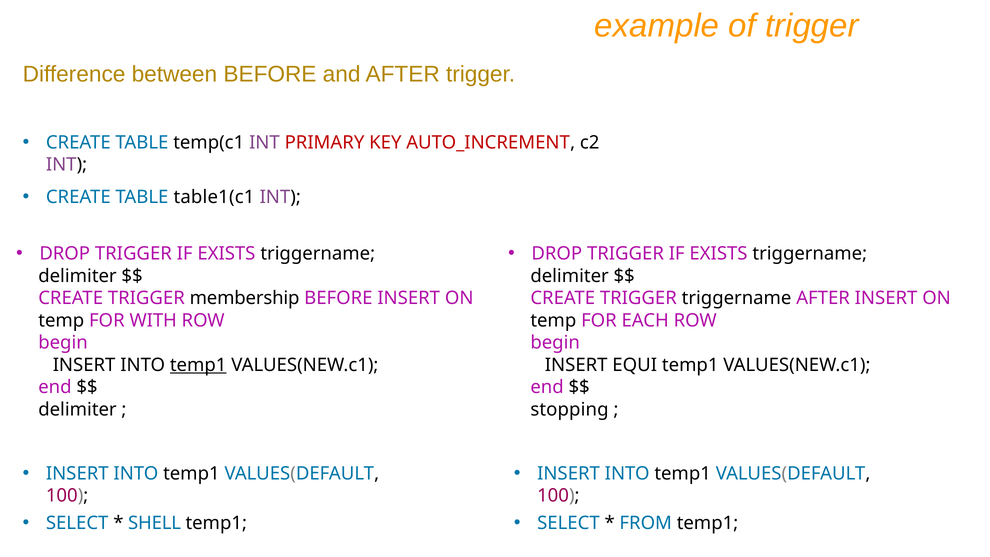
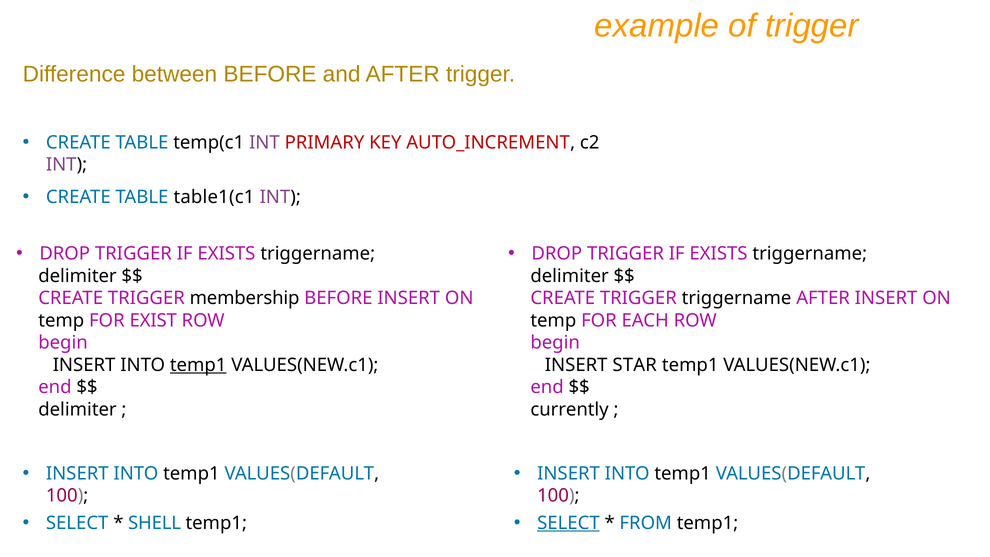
WITH: WITH -> EXIST (153, 320)
EQUI: EQUI -> STAR (635, 365)
stopping: stopping -> currently (570, 409)
SELECT underline: none -> present (568, 523)
